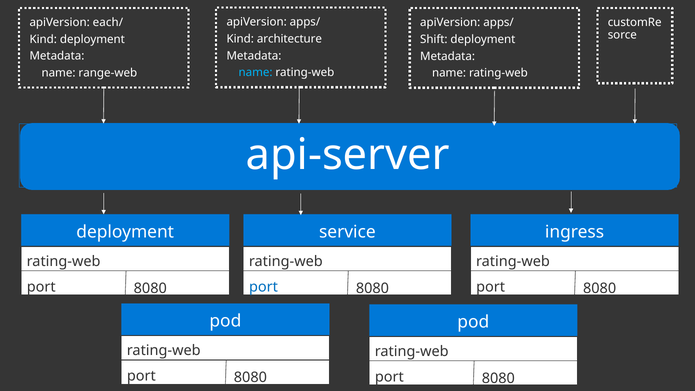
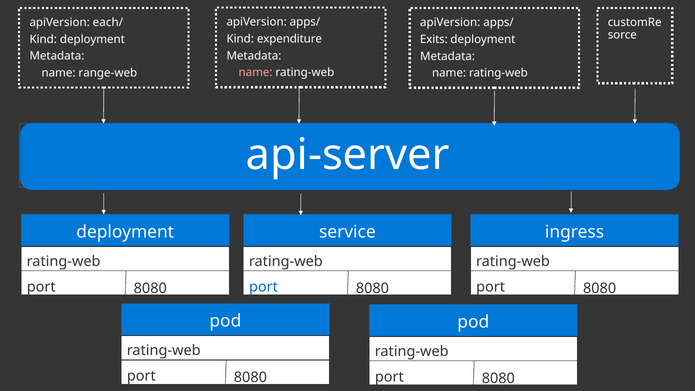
architecture: architecture -> expenditure (289, 39)
Shift: Shift -> Exits (434, 39)
name colour: light blue -> pink (256, 73)
